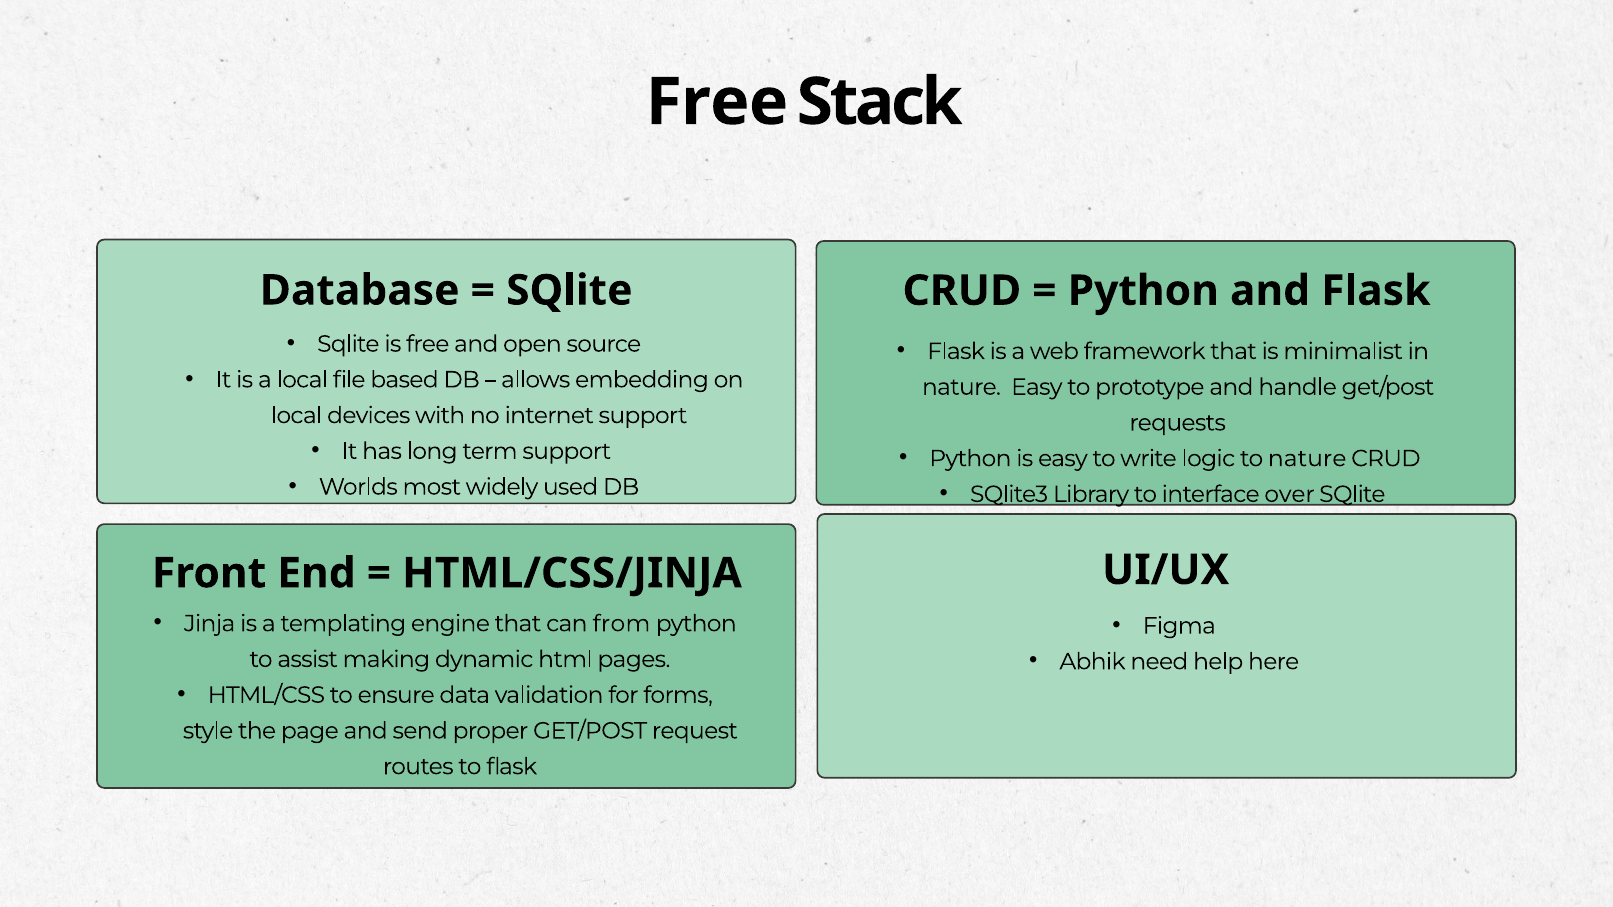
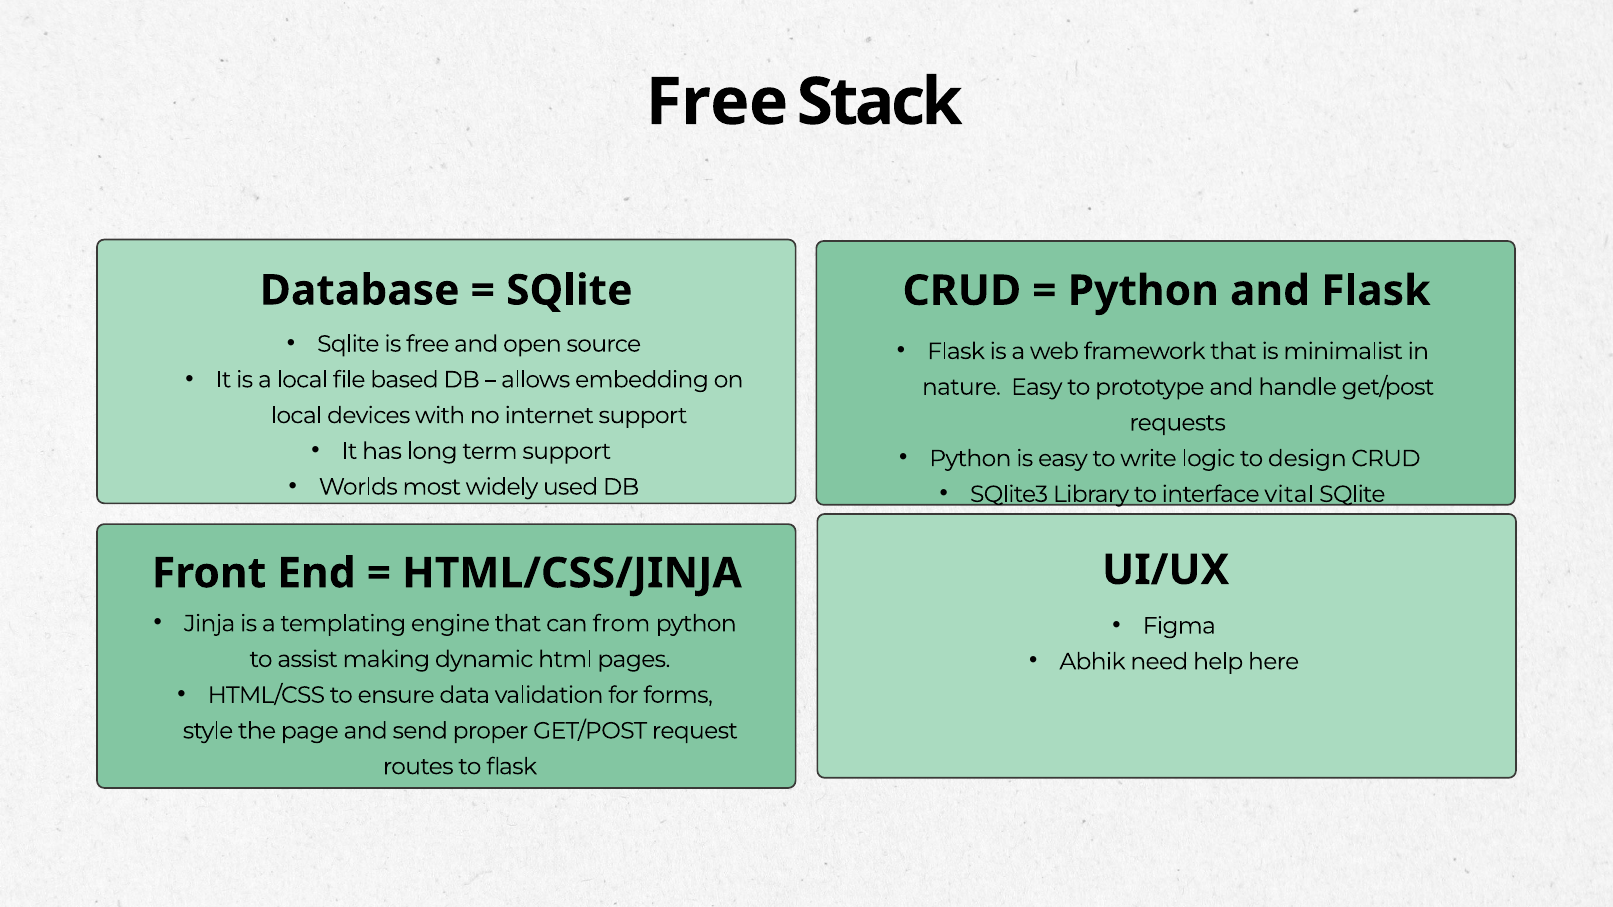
to nature: nature -> design (1307, 459)
over: over -> vital (1289, 494)
